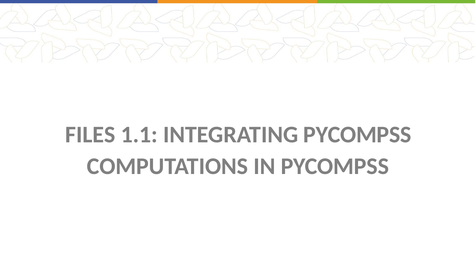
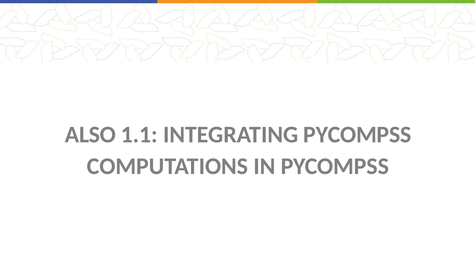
FILES: FILES -> ALSO (90, 135)
